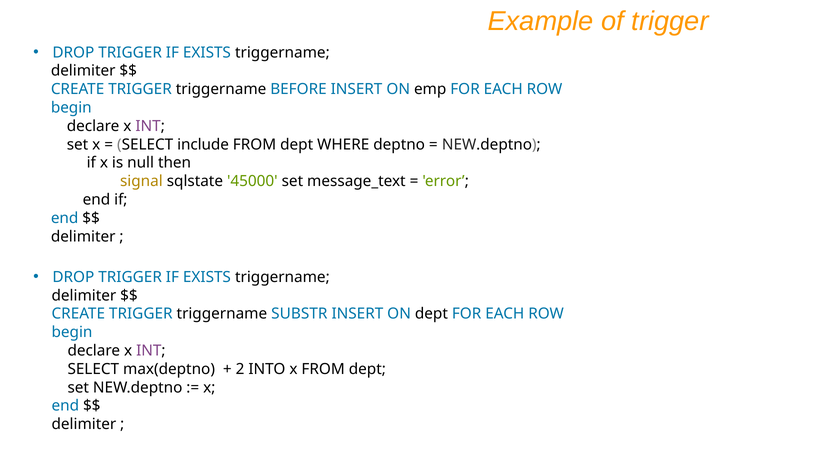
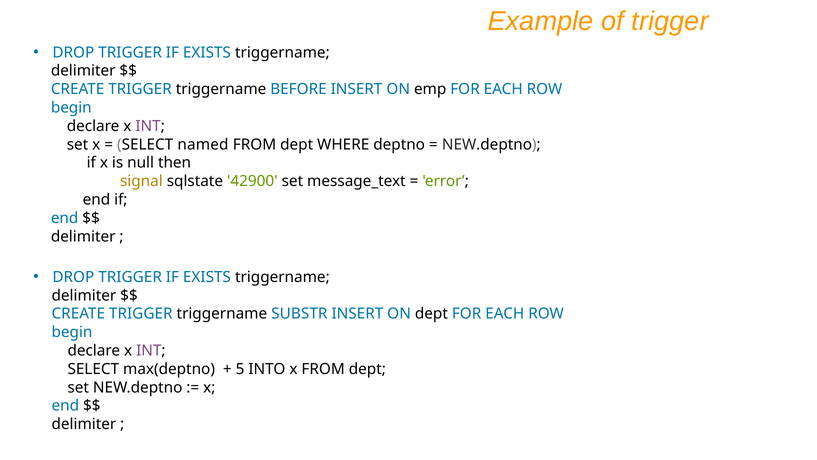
include: include -> named (203, 144)
45000: 45000 -> 42900 (252, 181)
2: 2 -> 5 (240, 369)
